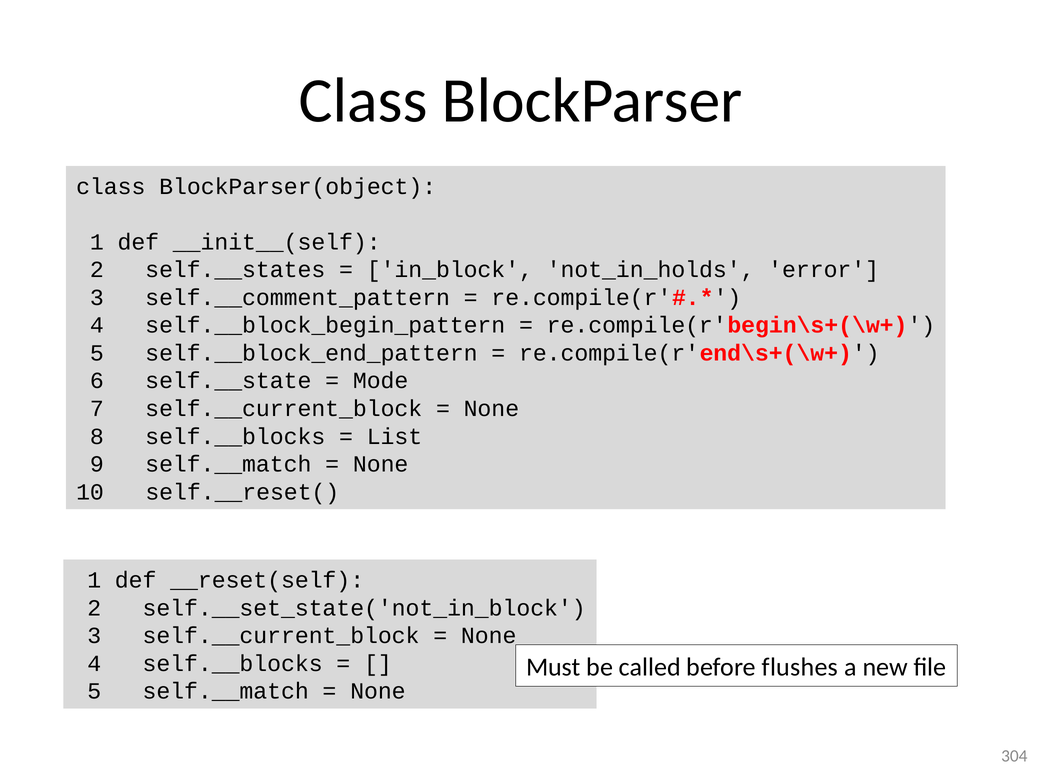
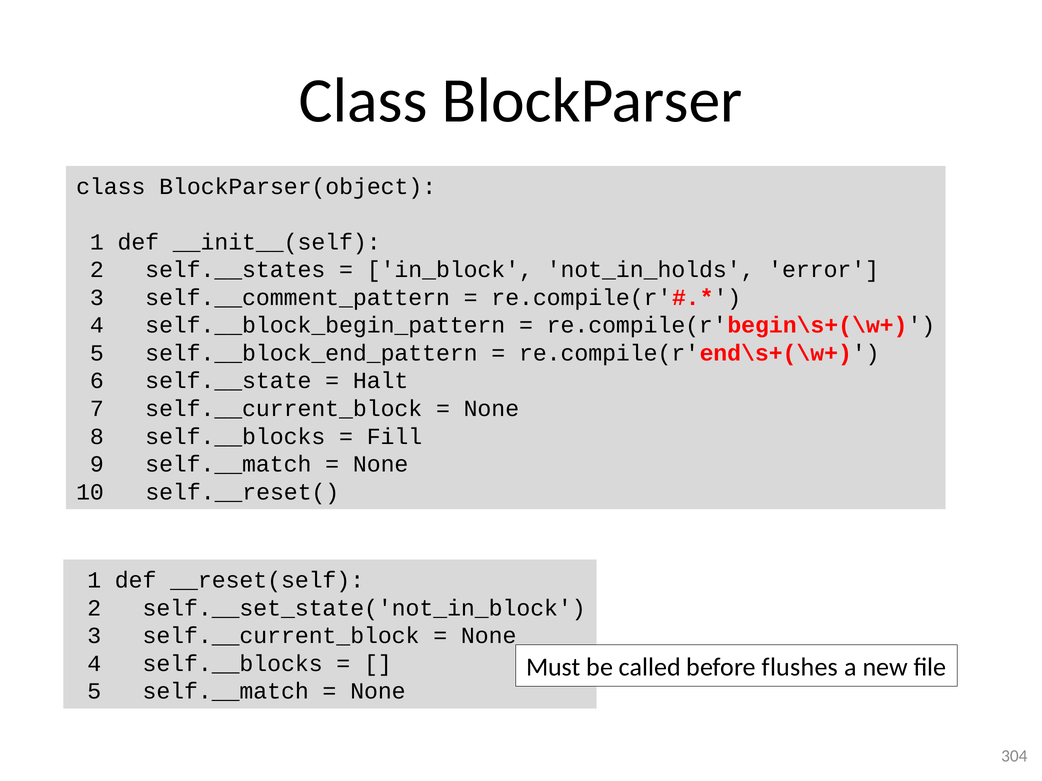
Mode: Mode -> Halt (381, 381)
List: List -> Fill (394, 437)
